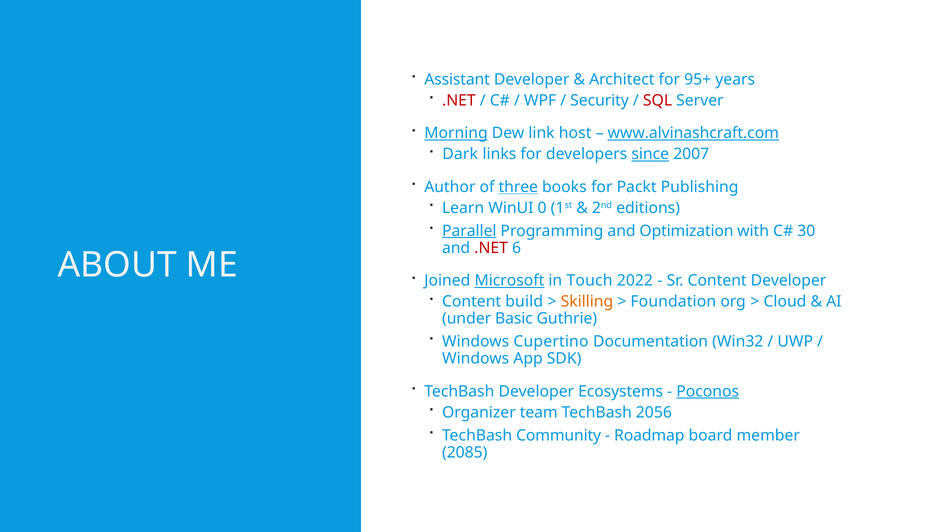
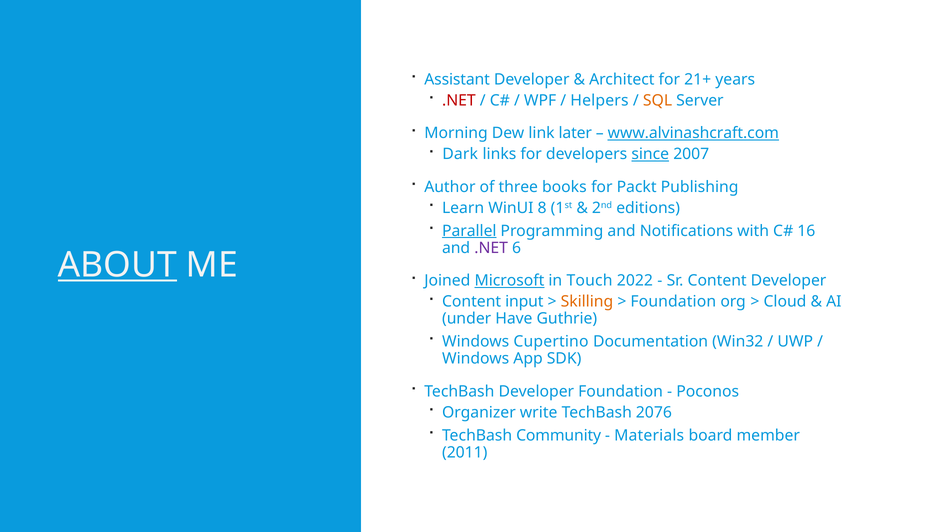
95+: 95+ -> 21+ (698, 79)
Security: Security -> Helpers (599, 100)
SQL colour: red -> orange (658, 100)
Morning underline: present -> none (456, 133)
host: host -> later (575, 133)
three underline: present -> none (518, 187)
0: 0 -> 8 (542, 208)
Optimization: Optimization -> Notifications (686, 231)
30: 30 -> 16 (806, 231)
.NET colour: red -> purple (491, 248)
ABOUT underline: none -> present (117, 265)
build: build -> input (524, 302)
Basic: Basic -> Have (514, 319)
Developer Ecosystems: Ecosystems -> Foundation (621, 392)
Poconos underline: present -> none (708, 392)
team: team -> write (539, 412)
2056: 2056 -> 2076 (654, 412)
Roadmap: Roadmap -> Materials (649, 435)
2085: 2085 -> 2011 (465, 452)
